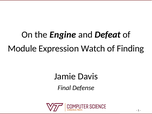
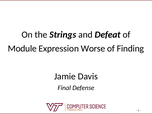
Engine: Engine -> Strings (63, 35)
Watch: Watch -> Worse (93, 49)
